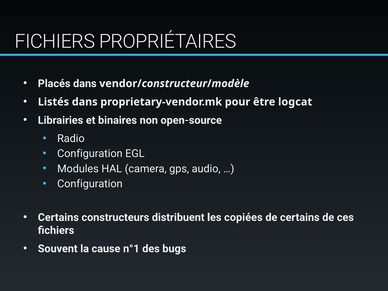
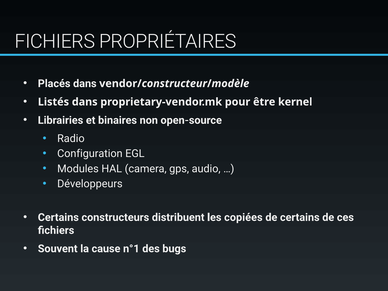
logcat: logcat -> kernel (295, 102)
Configuration: Configuration -> Développeurs (90, 184)
